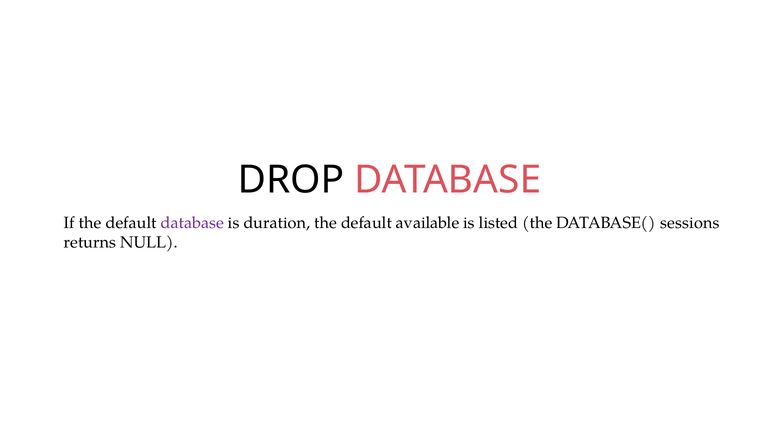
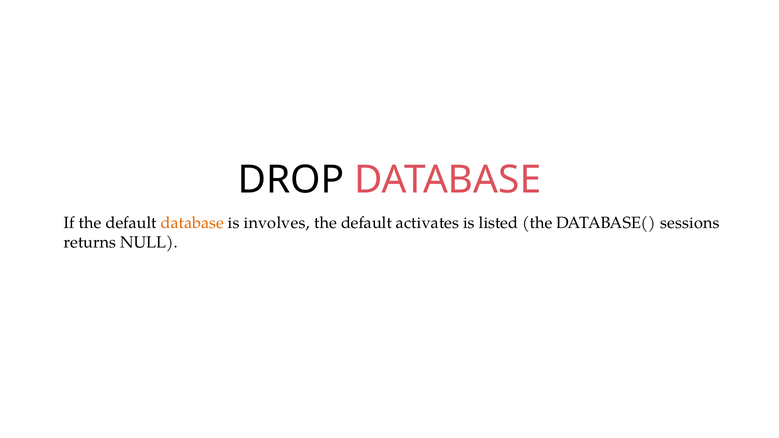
database colour: purple -> orange (192, 223)
duration: duration -> involves (277, 223)
available: available -> activates (428, 223)
